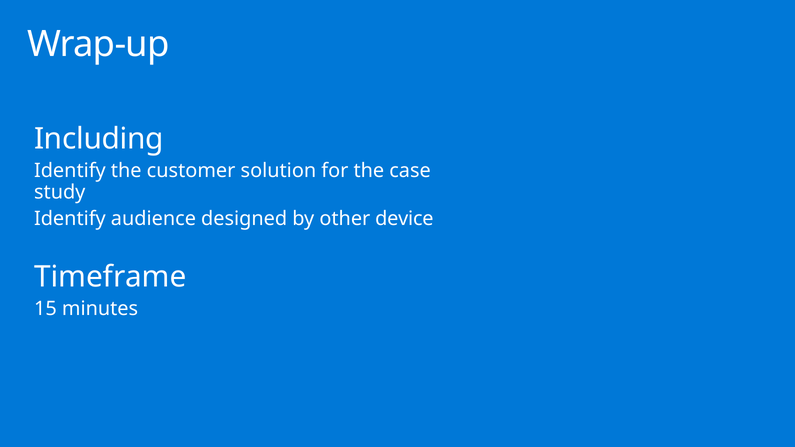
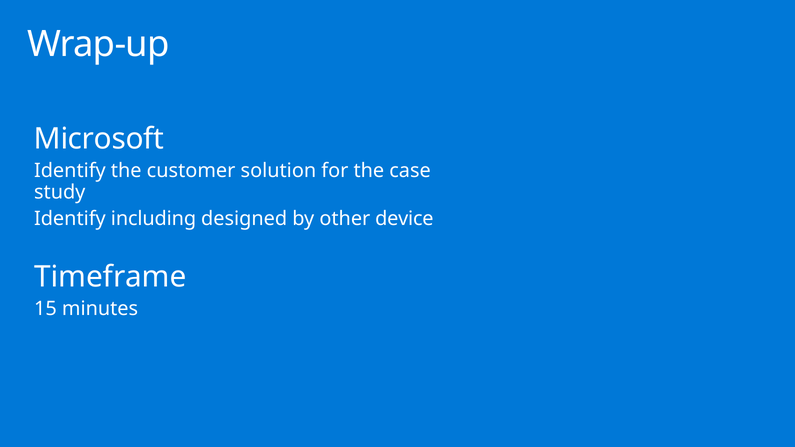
Including: Including -> Microsoft (99, 139)
audience: audience -> including (153, 219)
